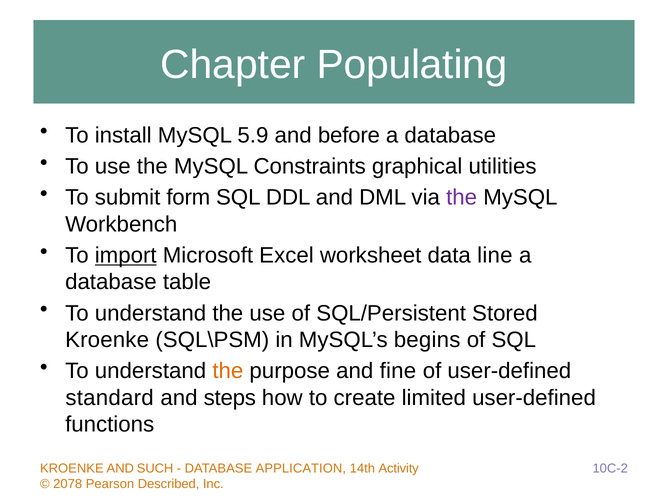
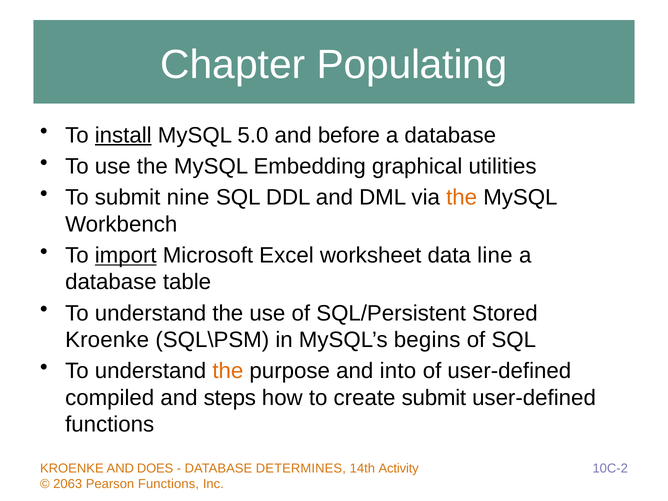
install underline: none -> present (123, 135)
5.9: 5.9 -> 5.0 (253, 135)
Constraints: Constraints -> Embedding (310, 166)
form: form -> nine (188, 197)
the colour: purple -> orange (462, 197)
fine: fine -> into (398, 371)
standard: standard -> compiled (110, 398)
create limited: limited -> submit (434, 398)
SUCH: SUCH -> DOES (155, 469)
APPLICATION: APPLICATION -> DETERMINES (301, 469)
2078: 2078 -> 2063 (68, 484)
Pearson Described: Described -> Functions (168, 484)
